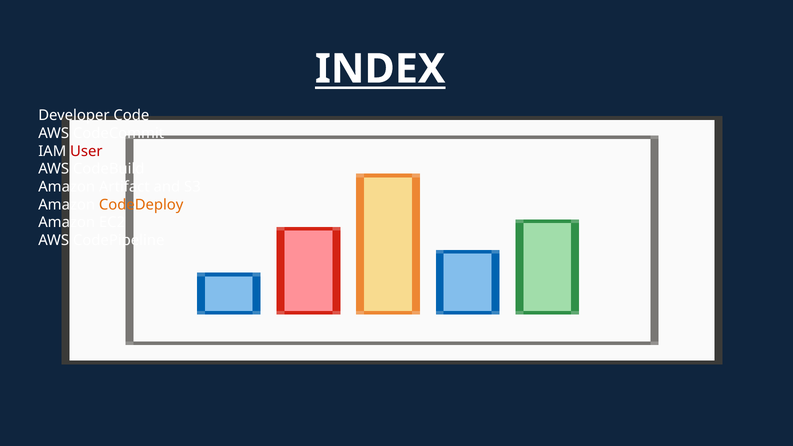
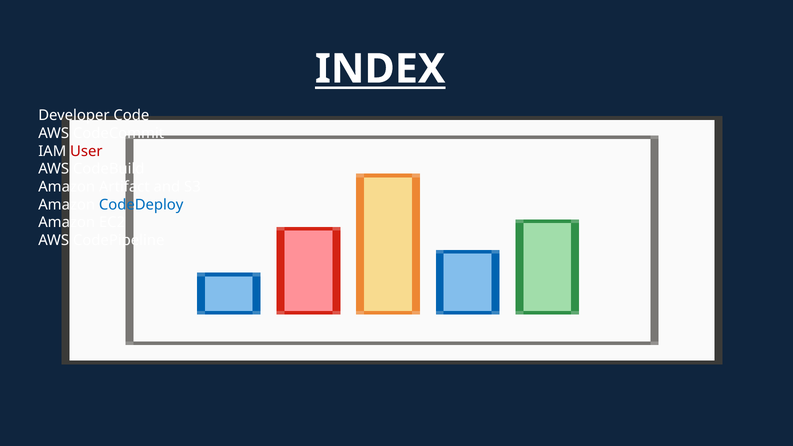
CodeDeploy colour: orange -> blue (141, 205)
